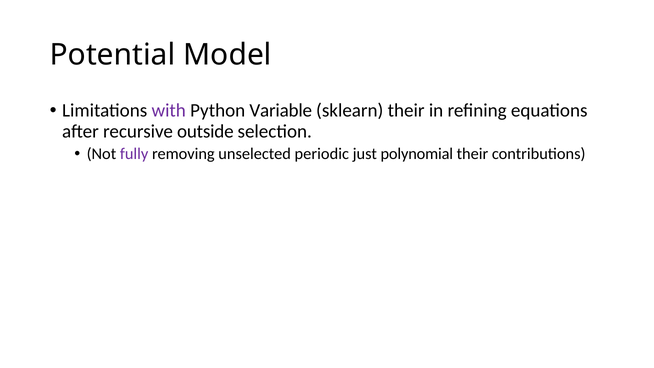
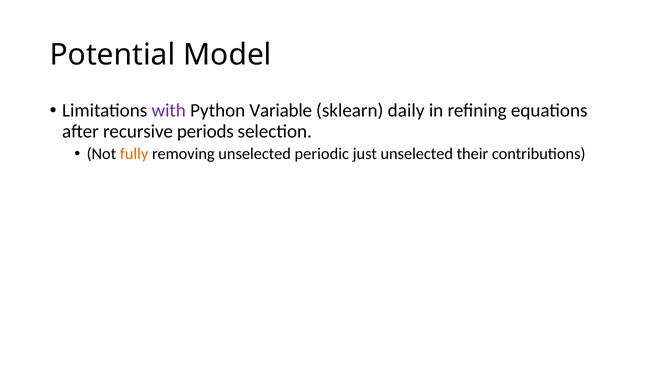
sklearn their: their -> daily (406, 111)
outside: outside -> periods (205, 131)
fully colour: purple -> orange (134, 154)
just polynomial: polynomial -> unselected (417, 154)
